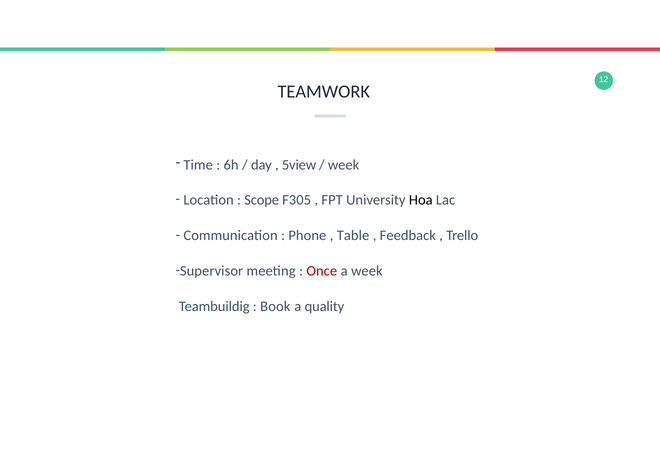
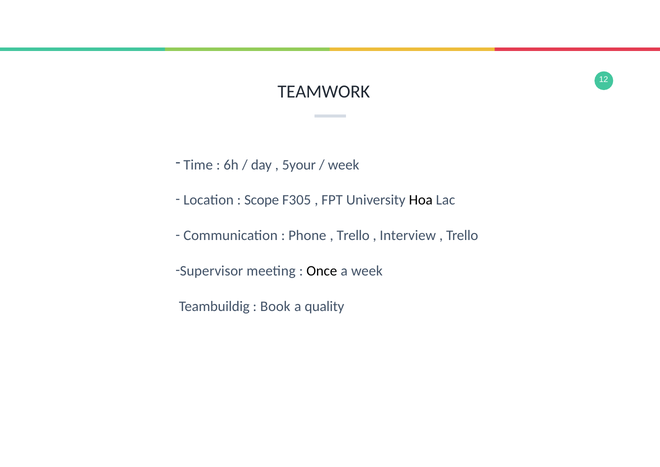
5view: 5view -> 5your (299, 165)
Table: Table -> Trello (353, 235)
Feedback: Feedback -> Interview (408, 235)
Once colour: red -> black (322, 271)
